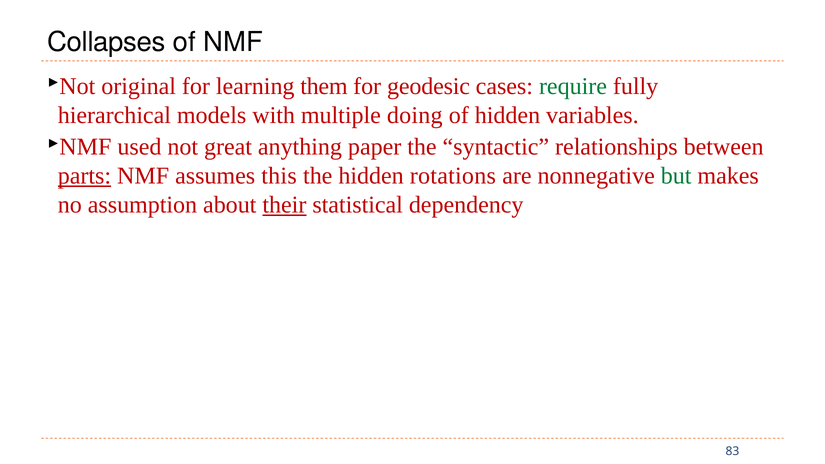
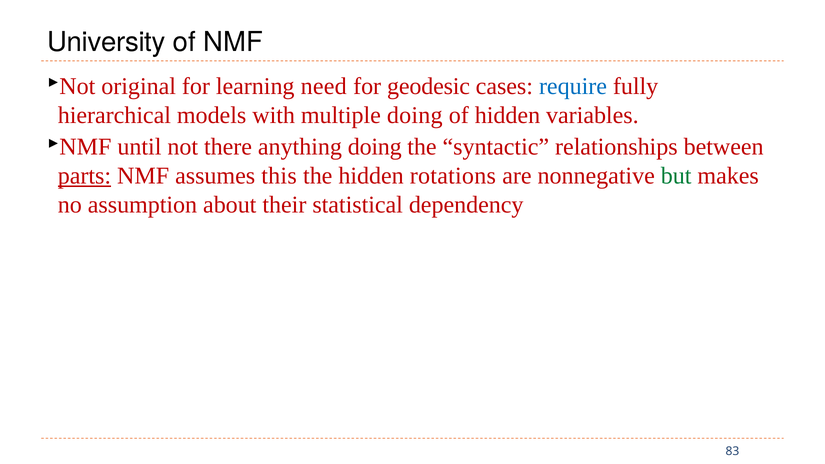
Collapses: Collapses -> University (106, 42)
them: them -> need (324, 86)
require colour: green -> blue (573, 86)
used: used -> until (139, 147)
great: great -> there (228, 147)
anything paper: paper -> doing (375, 147)
their underline: present -> none (284, 205)
